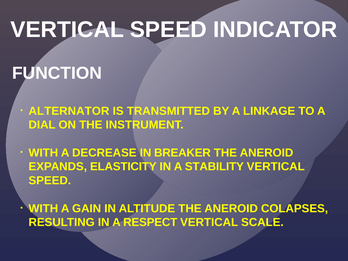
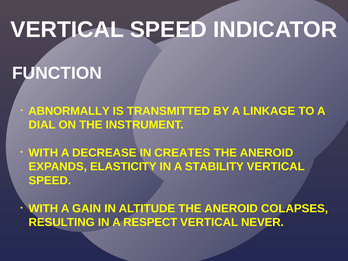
ALTERNATOR: ALTERNATOR -> ABNORMALLY (69, 111)
BREAKER: BREAKER -> CREATES (182, 153)
SCALE: SCALE -> NEVER (262, 222)
